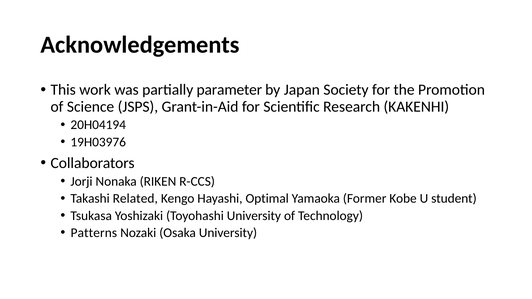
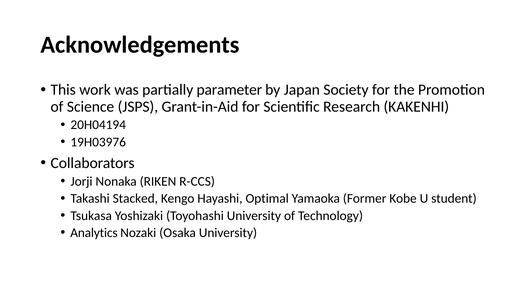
Related: Related -> Stacked (135, 199)
Patterns: Patterns -> Analytics (94, 233)
